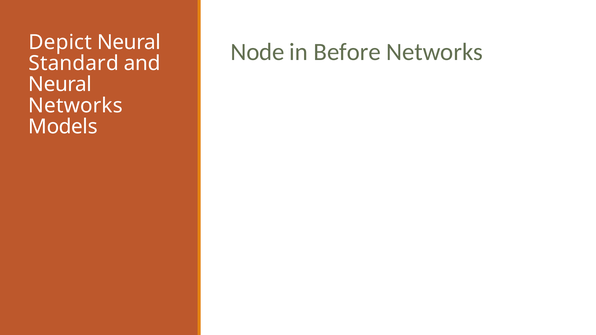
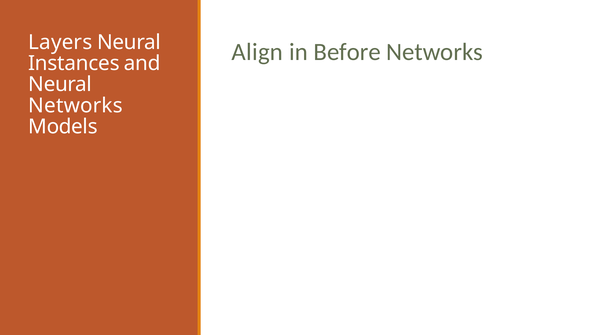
Depict: Depict -> Layers (60, 42)
Node: Node -> Align (257, 52)
Standard: Standard -> Instances (74, 63)
